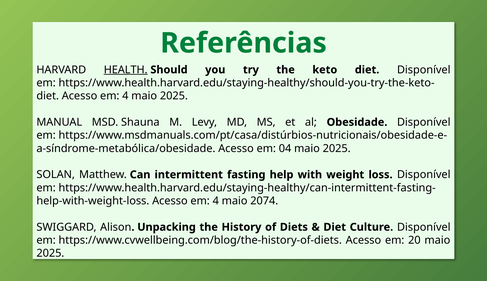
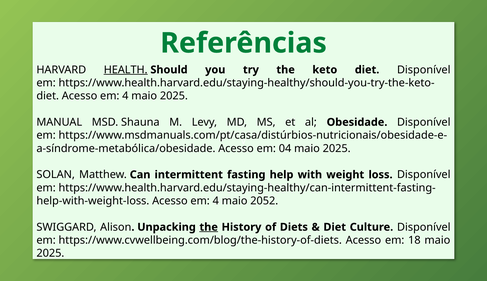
2074: 2074 -> 2052 (264, 201)
the underline: none -> present (209, 227)
20: 20 -> 18 (414, 240)
